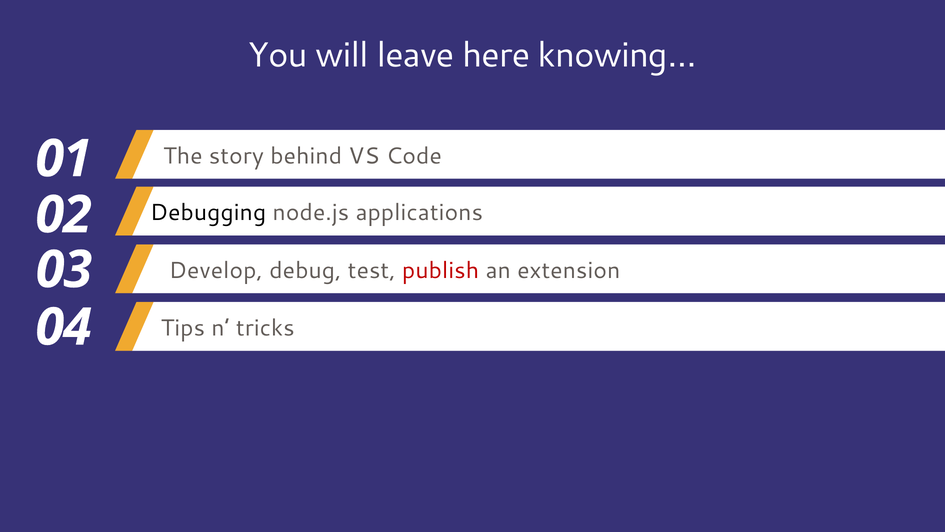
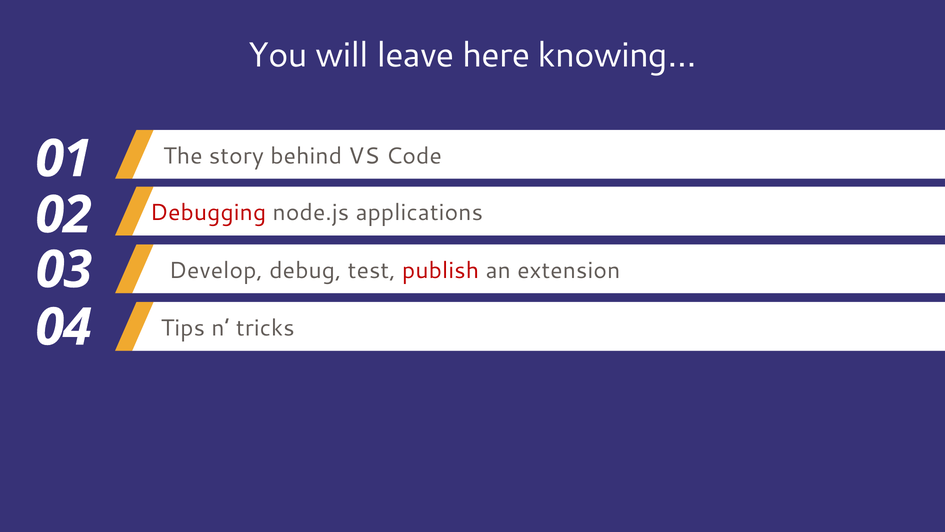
Debugging colour: black -> red (208, 213)
